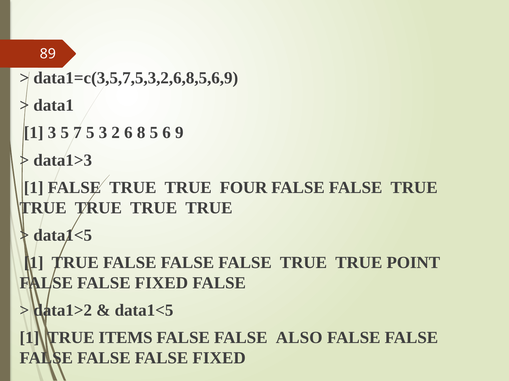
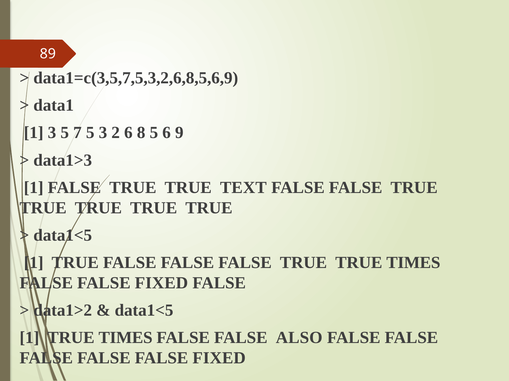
FOUR: FOUR -> TEXT (243, 188)
TRUE TRUE POINT: POINT -> TIMES (413, 263)
1 TRUE ITEMS: ITEMS -> TIMES (126, 338)
